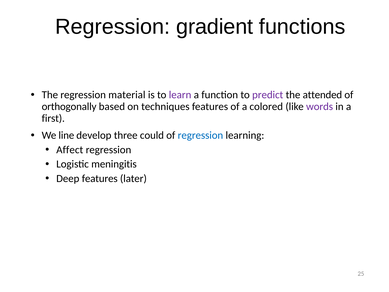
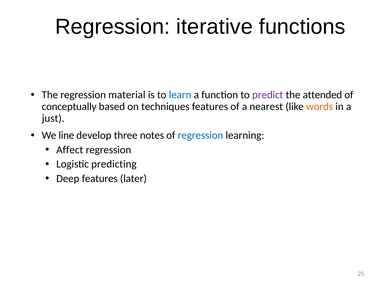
gradient: gradient -> iterative (215, 27)
learn colour: purple -> blue (180, 95)
orthogonally: orthogonally -> conceptually (69, 107)
colored: colored -> nearest (266, 107)
words colour: purple -> orange (320, 107)
first: first -> just (53, 118)
could: could -> notes (152, 135)
meningitis: meningitis -> predicting (114, 164)
